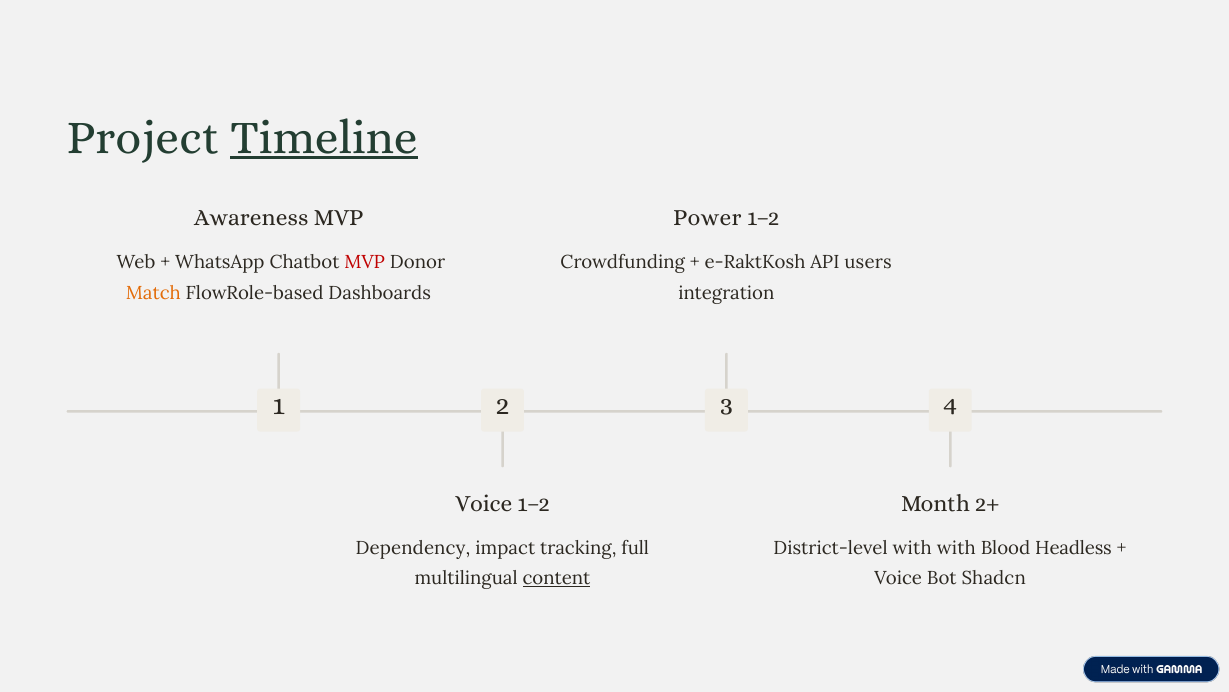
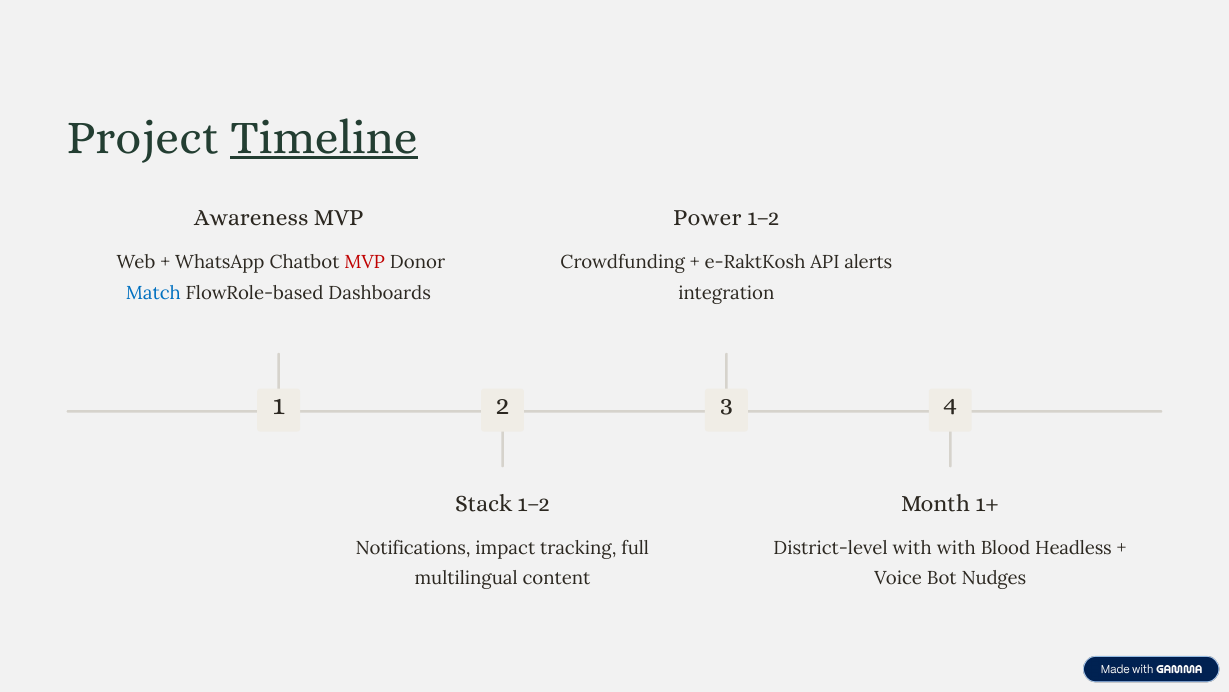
users: users -> alerts (868, 263)
Match colour: orange -> blue (153, 293)
Voice: Voice -> Stack (484, 503)
2+: 2+ -> 1+ (987, 503)
Dependency: Dependency -> Notifications (413, 548)
content underline: present -> none (556, 578)
Shadcn: Shadcn -> Nudges (994, 578)
